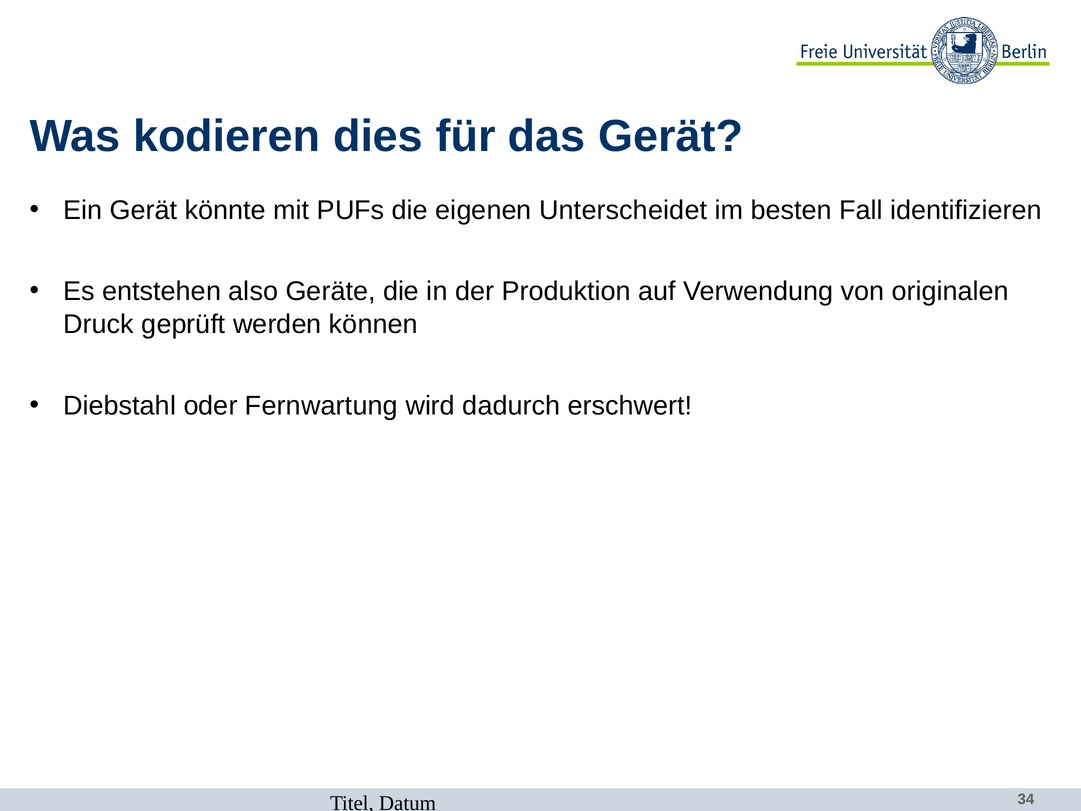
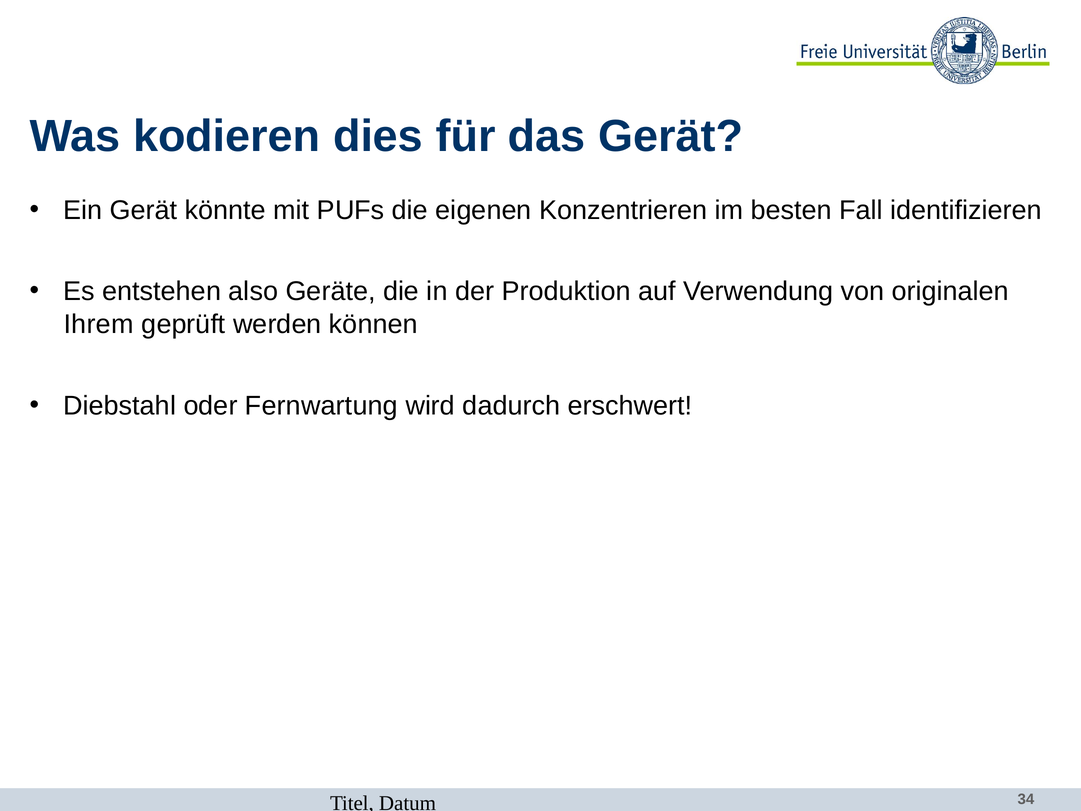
Unterscheidet: Unterscheidet -> Konzentrieren (623, 210)
Druck: Druck -> Ihrem (99, 324)
